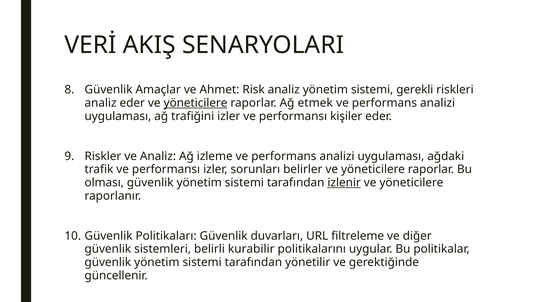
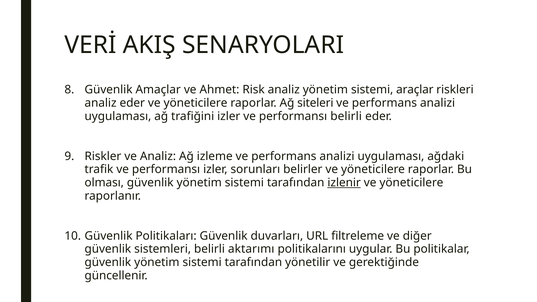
gerekli: gerekli -> araçlar (415, 90)
yöneticilere underline: present -> none (196, 103)
etmek: etmek -> siteleri (315, 103)
performansı kişiler: kişiler -> belirli (346, 116)
kurabilir: kurabilir -> aktarımı (251, 249)
